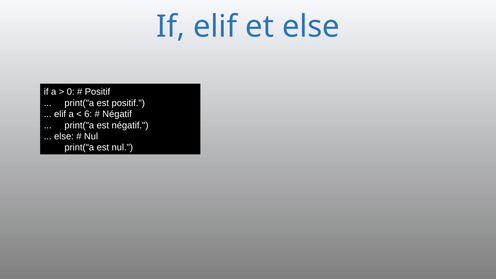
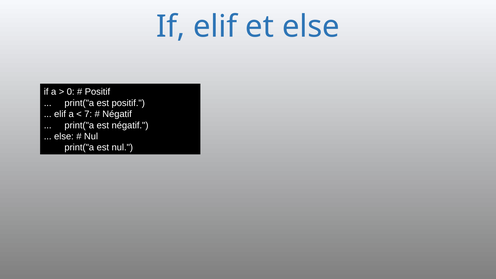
6: 6 -> 7 (88, 114)
